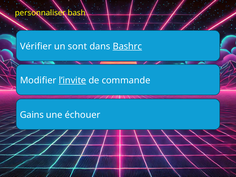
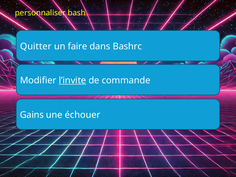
Vérifier: Vérifier -> Quitter (36, 46)
sont: sont -> faire (77, 46)
Bashrc underline: present -> none (127, 46)
